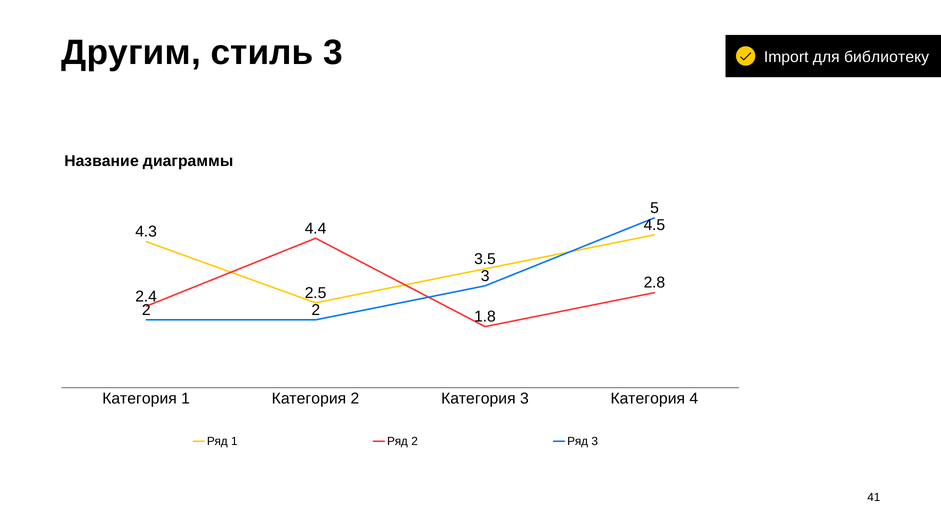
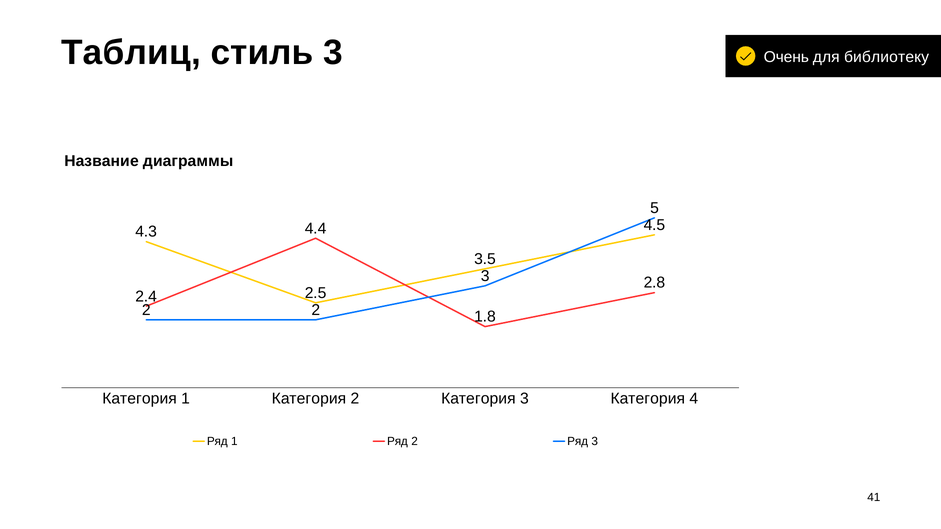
Другим: Другим -> Таблиц (131, 52)
Import: Import -> Очень (786, 57)
